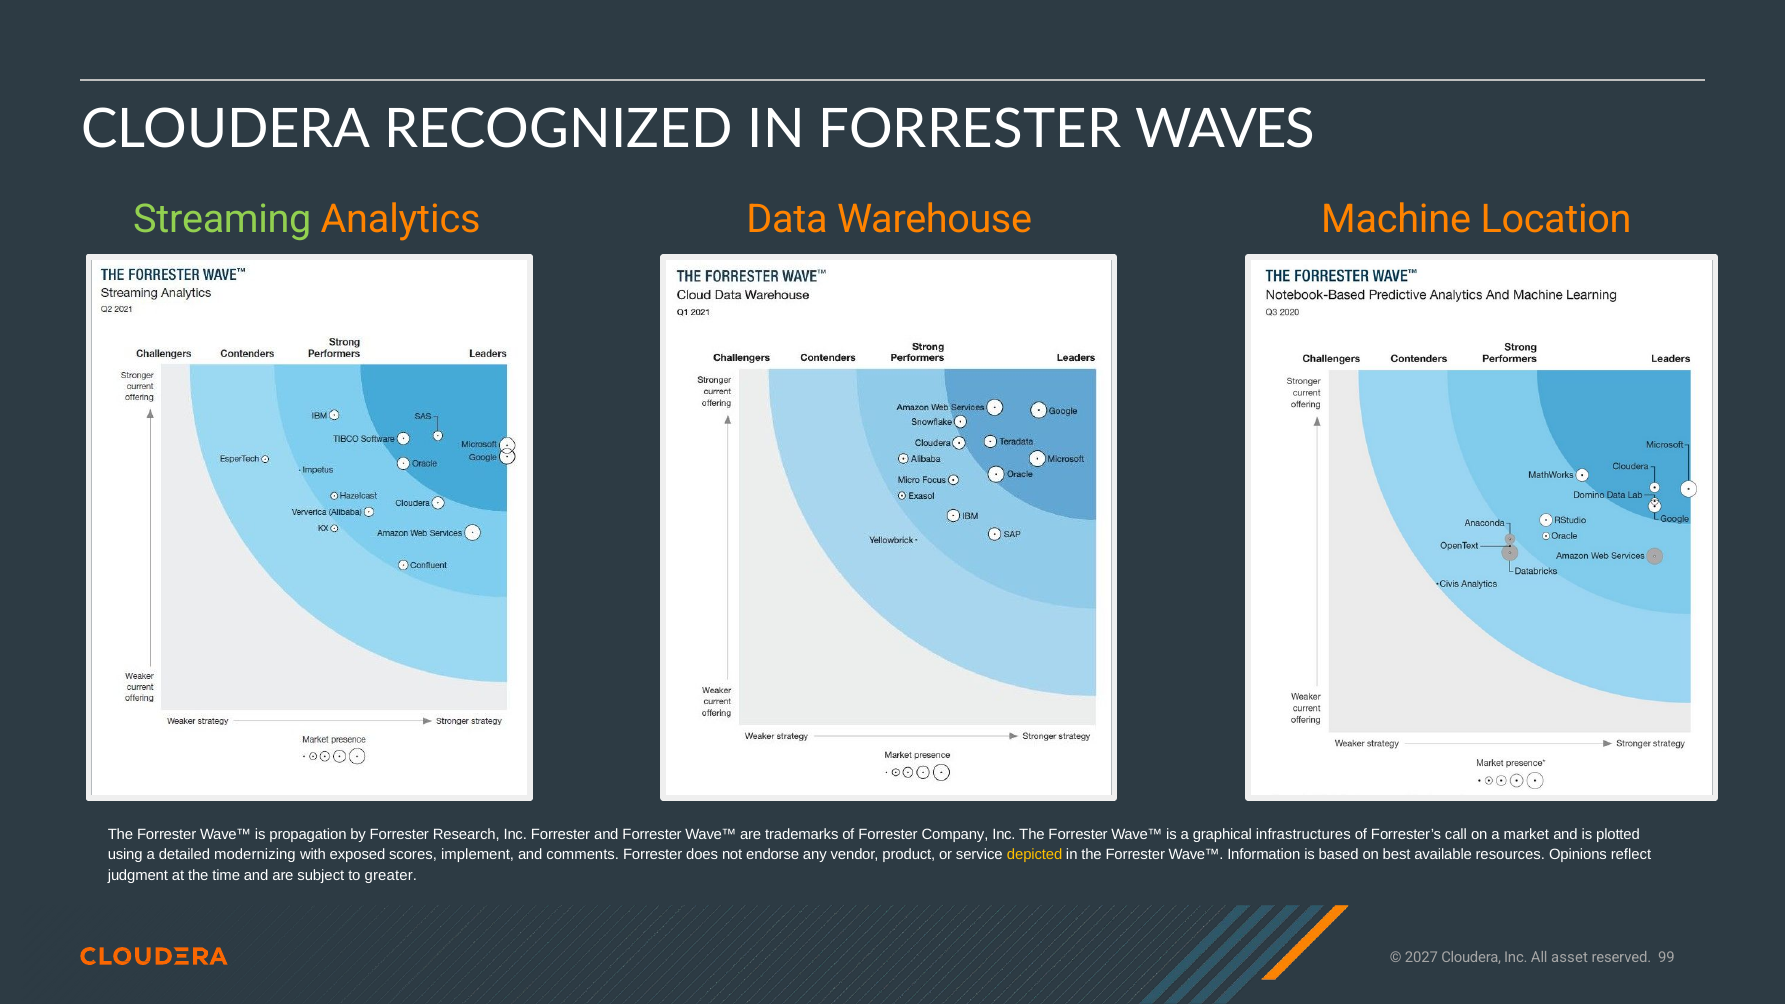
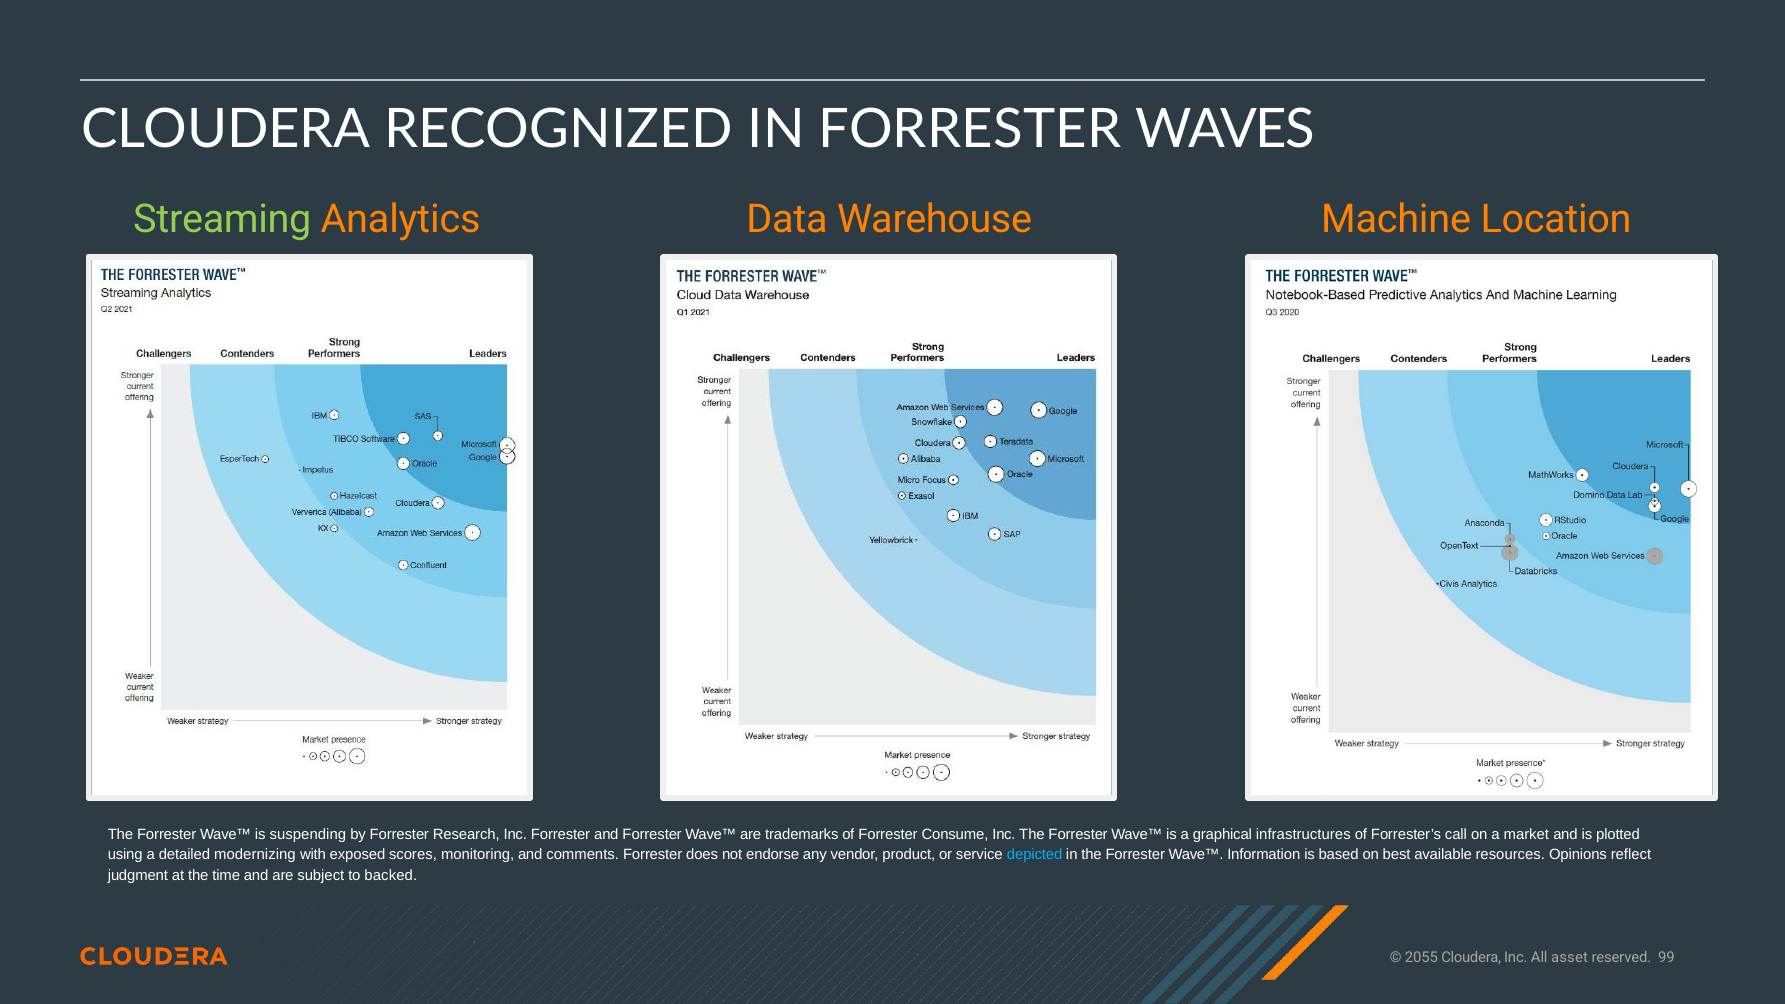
propagation: propagation -> suspending (308, 835)
Company: Company -> Consume (955, 835)
implement: implement -> monitoring (478, 855)
depicted colour: yellow -> light blue (1035, 855)
greater: greater -> backed (391, 875)
2027: 2027 -> 2055 (1422, 958)
